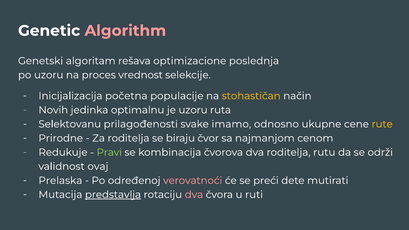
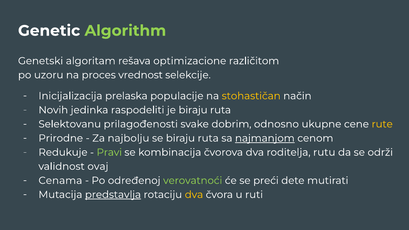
Algorithm colour: pink -> light green (125, 31)
poslednja: poslednja -> različitom (254, 61)
početna: početna -> prelaska (126, 96)
optimalnu: optimalnu -> raspodeliti (138, 110)
je uzoru: uzoru -> biraju (193, 110)
imamo: imamo -> dobrim (231, 124)
Za roditelja: roditelja -> najbolju (128, 138)
se biraju čvor: čvor -> ruta (208, 138)
najmanjom underline: none -> present (265, 138)
Prelaska: Prelaska -> Cenama (60, 181)
verovatnoći colour: pink -> light green (193, 181)
dva colour: pink -> yellow (194, 195)
